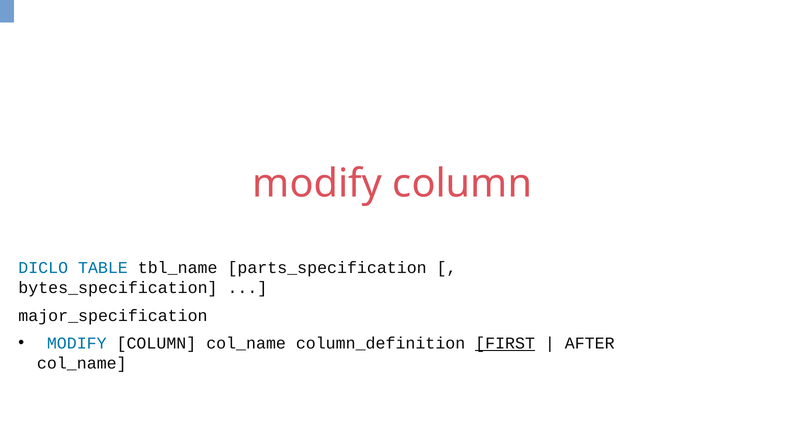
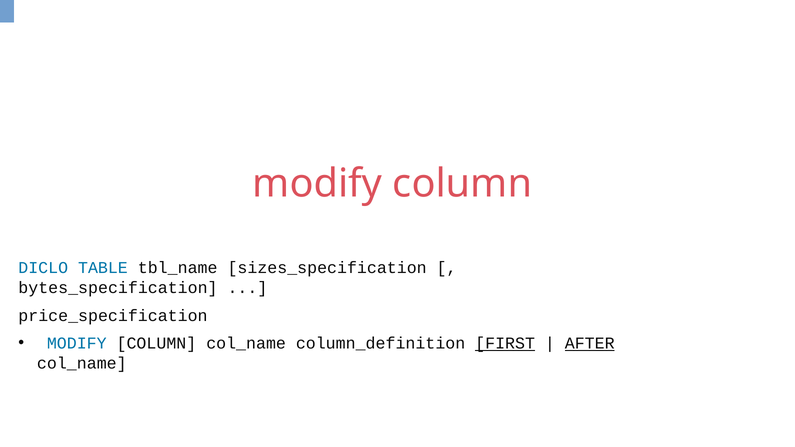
parts_specification: parts_specification -> sizes_specification (327, 268)
major_specification: major_specification -> price_specification (113, 316)
AFTER underline: none -> present (590, 344)
